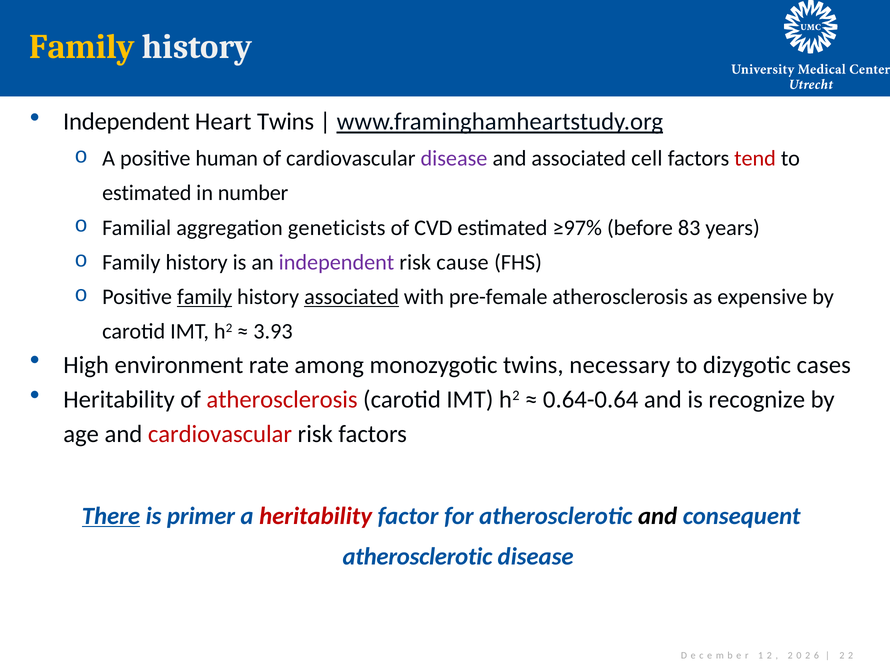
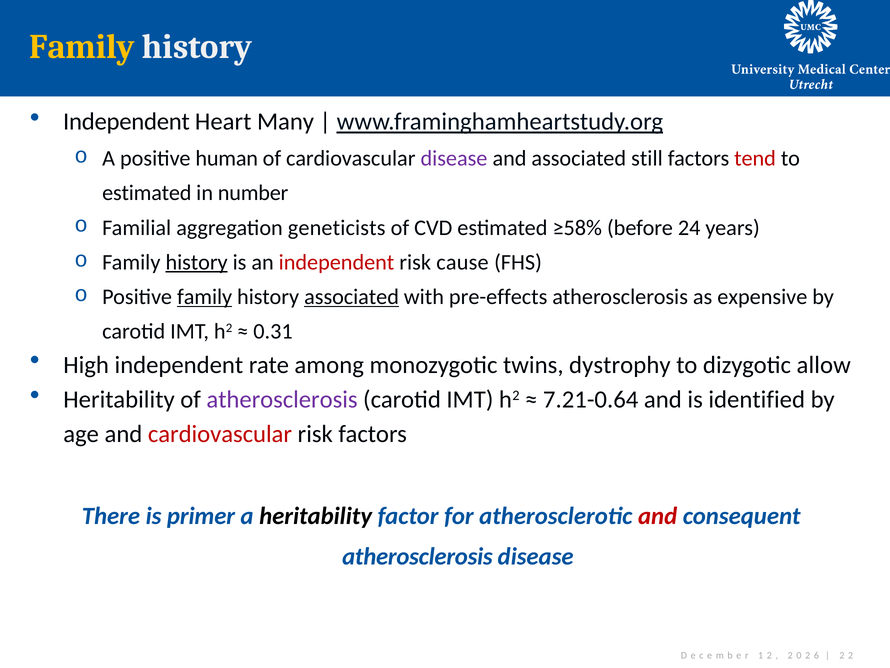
Heart Twins: Twins -> Many (286, 122)
cell: cell -> still (647, 158)
≥97%: ≥97% -> ≥58% (577, 227)
83: 83 -> 24 (689, 227)
history underline: none -> present (197, 262)
independent colour: purple -> red (337, 262)
pre-female: pre-female -> pre-effects (498, 297)
3.93: 3.93 -> 0.31 (273, 331)
High environment: environment -> independent (179, 365)
necessary: necessary -> dystrophy (620, 365)
cases: cases -> allow (824, 365)
atherosclerosis colour: red -> purple (282, 399)
0.64-0.64: 0.64-0.64 -> 7.21-0.64 (591, 399)
recognize: recognize -> identified (757, 399)
There underline: present -> none (111, 515)
heritability colour: red -> black (316, 515)
and colour: black -> red (658, 515)
atherosclerotic: atherosclerotic -> atherosclerosis (417, 556)
